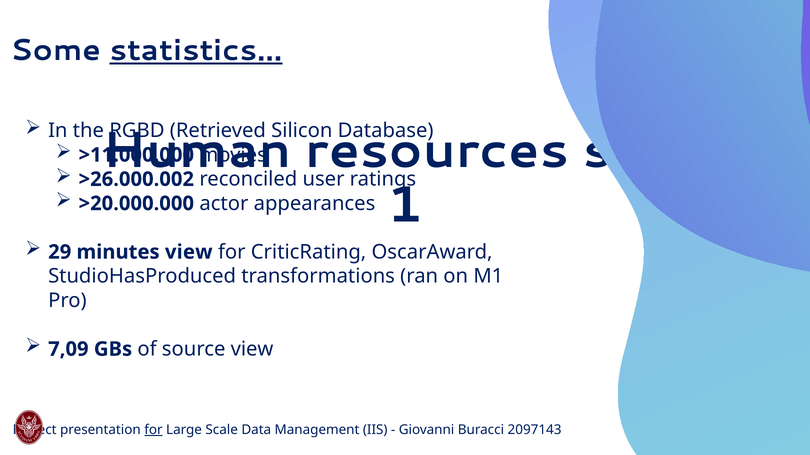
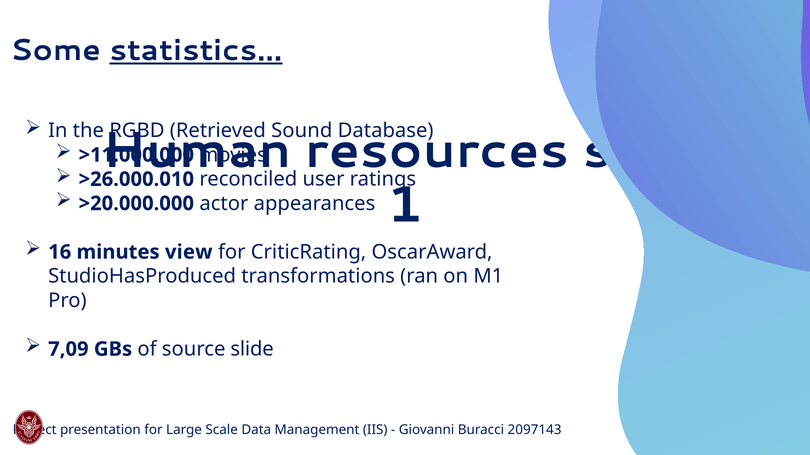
Silicon: Silicon -> Sound (302, 131)
>26.000.002: >26.000.002 -> >26.000.010 (136, 179)
29: 29 -> 16 (60, 252)
source view: view -> slide (252, 350)
for underline: present -> none (153, 430)
